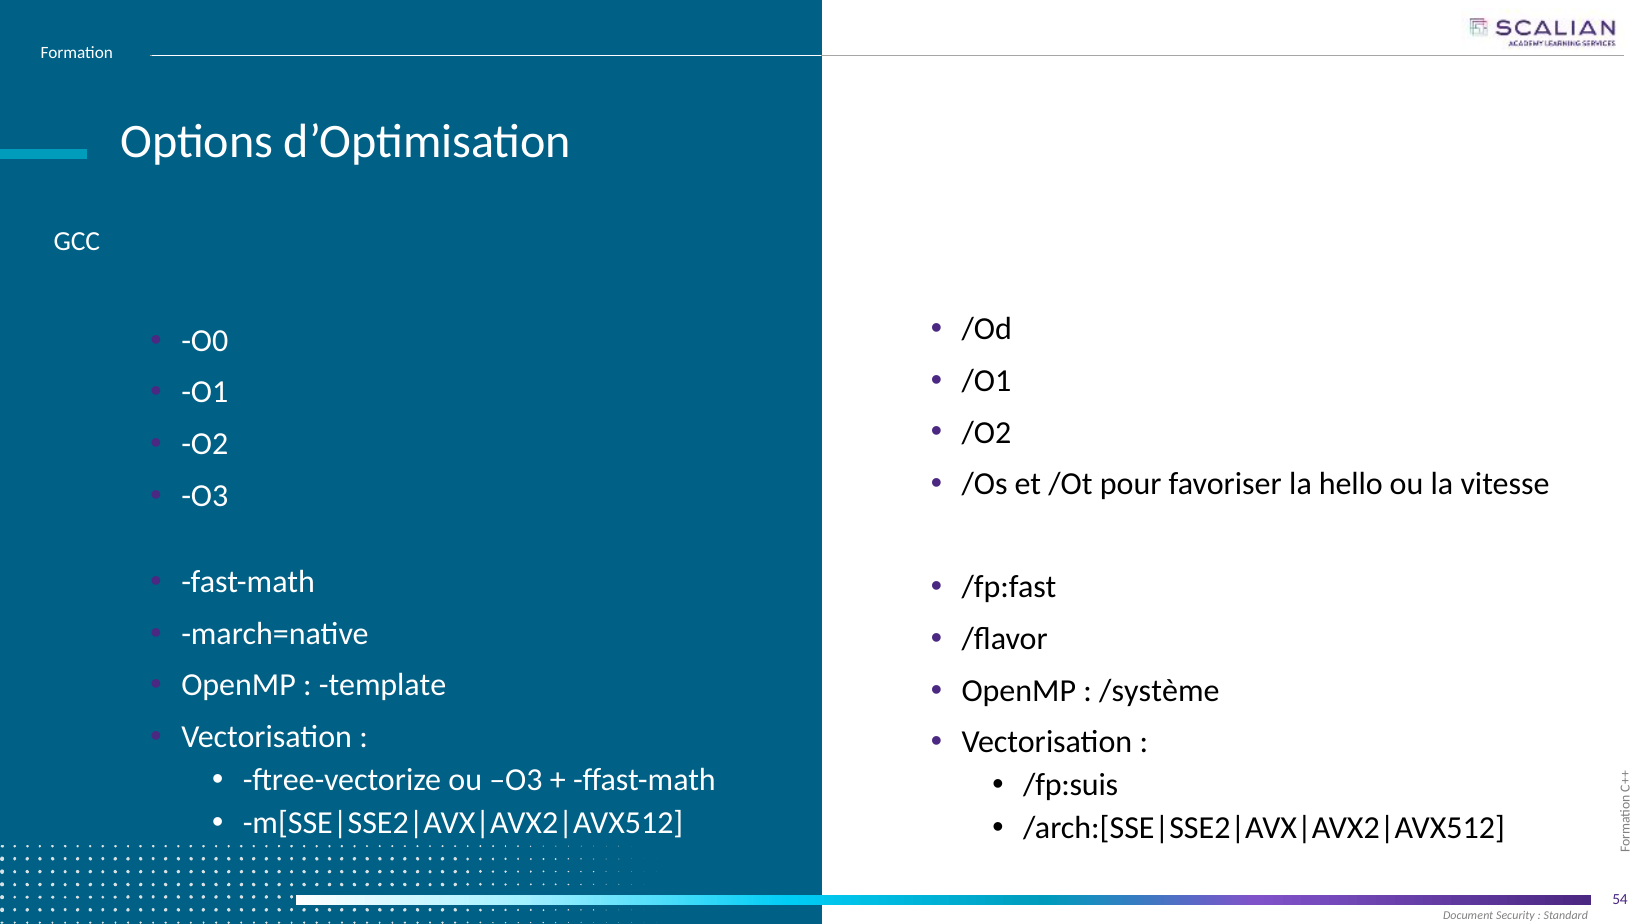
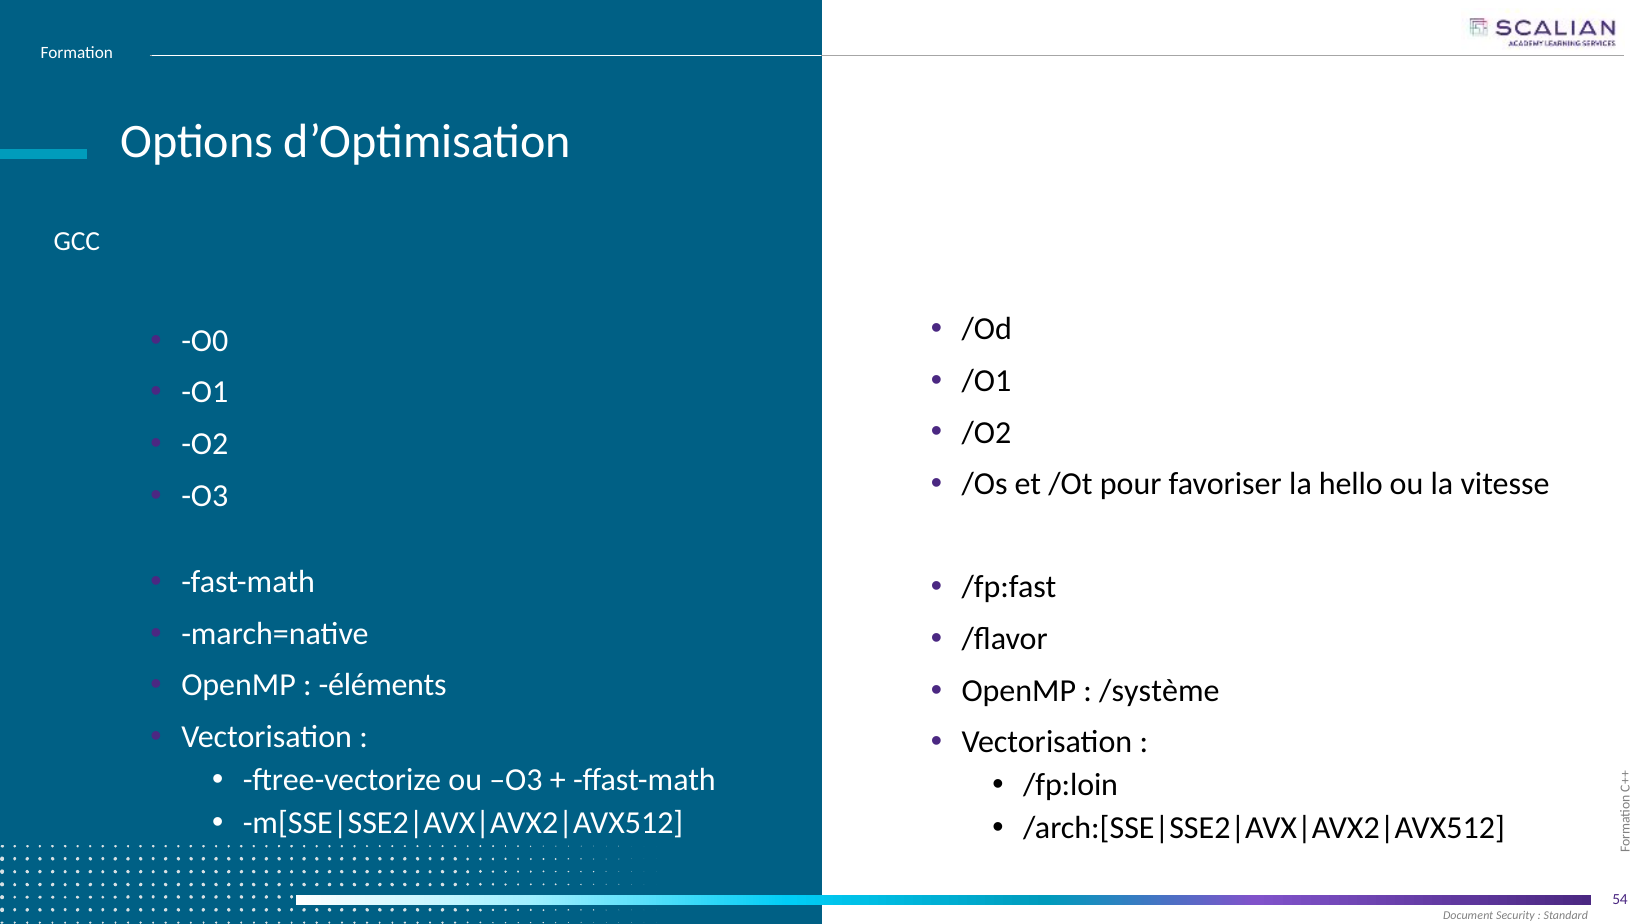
template: template -> éléments (383, 685)
/fp:suis: /fp:suis -> /fp:loin (1071, 785)
